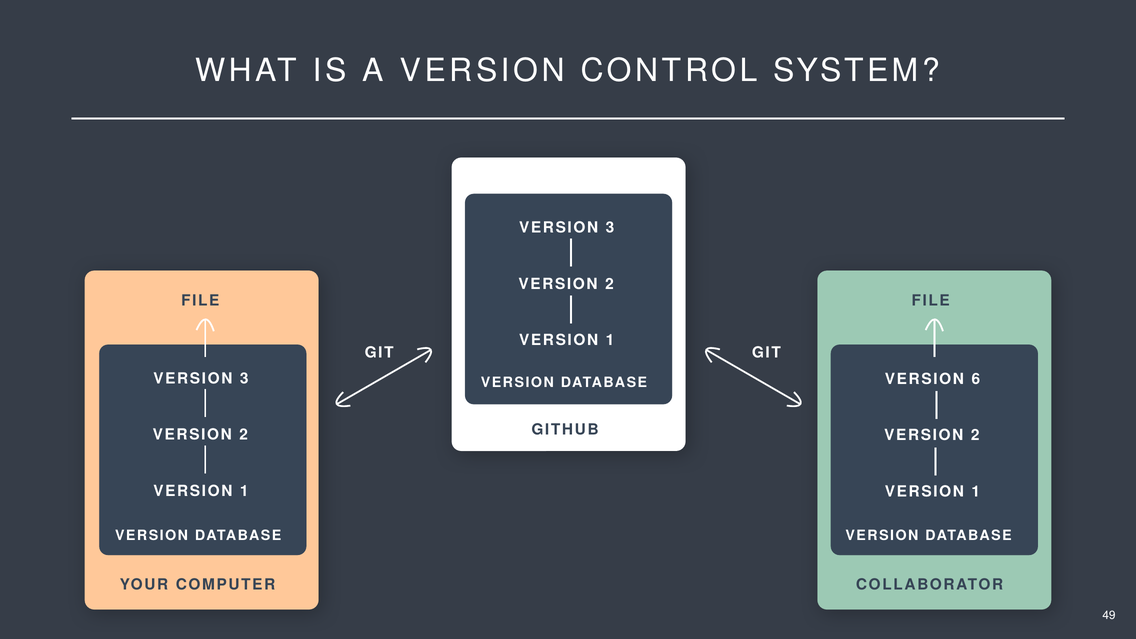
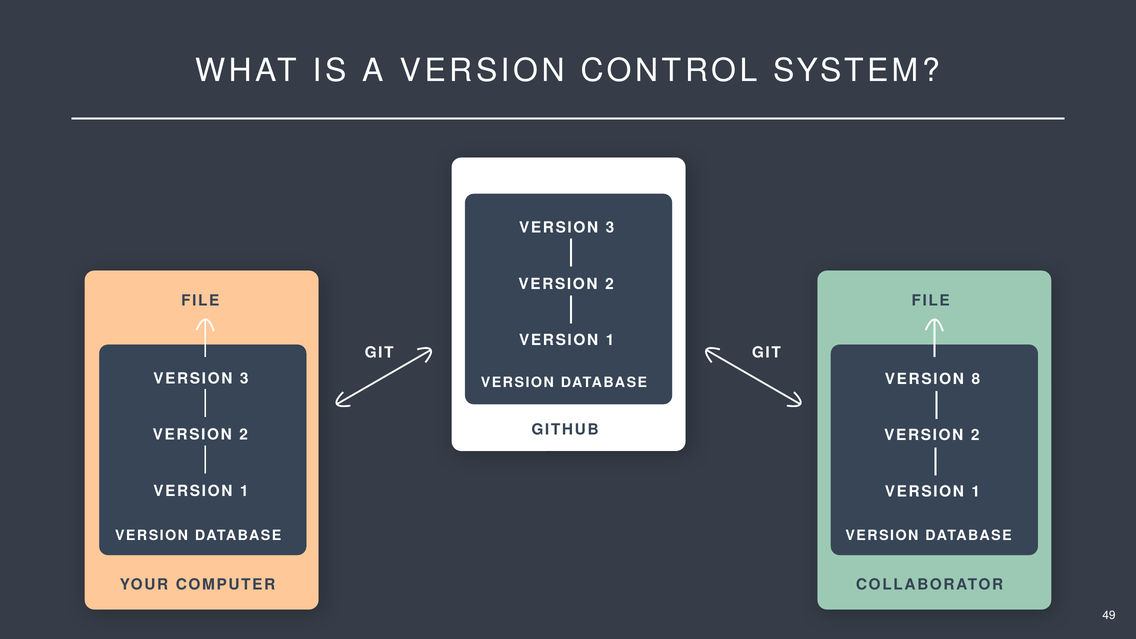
6: 6 -> 8 (976, 379)
